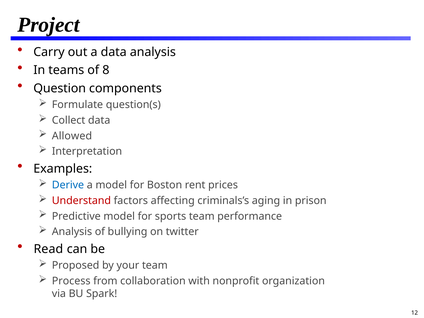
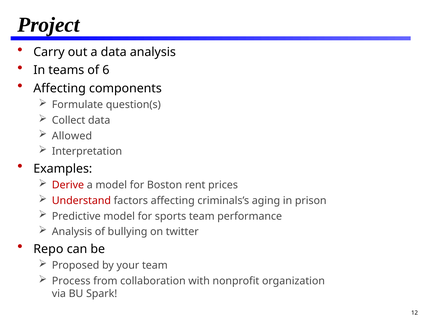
8: 8 -> 6 (106, 70)
Question: Question -> Affecting (60, 88)
Derive colour: blue -> red (68, 185)
Read: Read -> Repo (48, 249)
